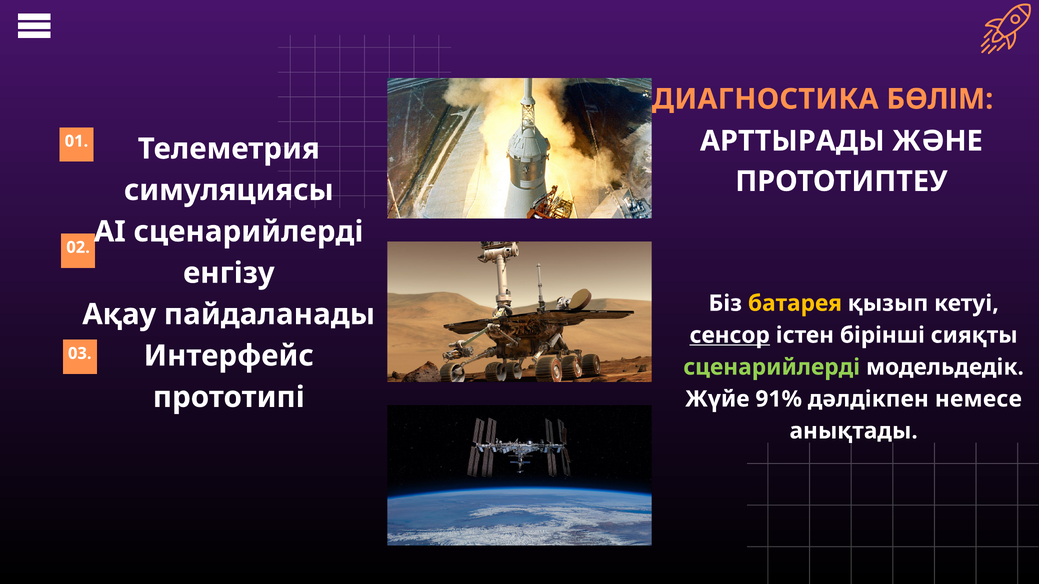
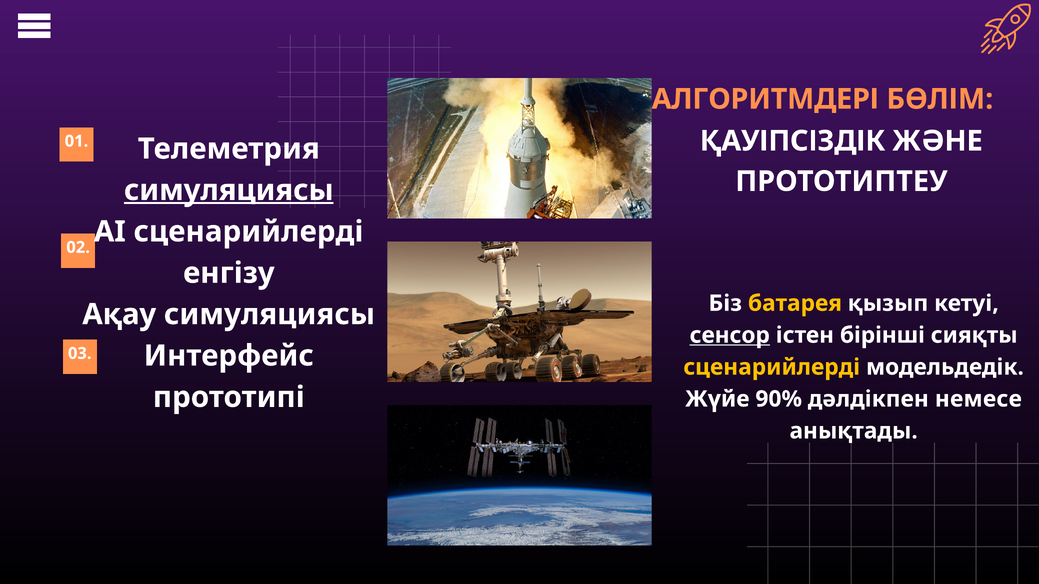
ДИАГНОСТИКА: ДИАГНОСТИКА -> АЛГОРИТМДЕРІ (765, 99)
АРТТЫРАДЫ: АРТТЫРАДЫ -> ҚАУІПСІЗДІК (793, 141)
симуляциясы underline: none -> present (229, 190)
Ақау пайдаланады: пайдаланады -> симуляциясы (269, 315)
сценарийлерді colour: light green -> yellow (772, 367)
91%: 91% -> 90% (779, 399)
